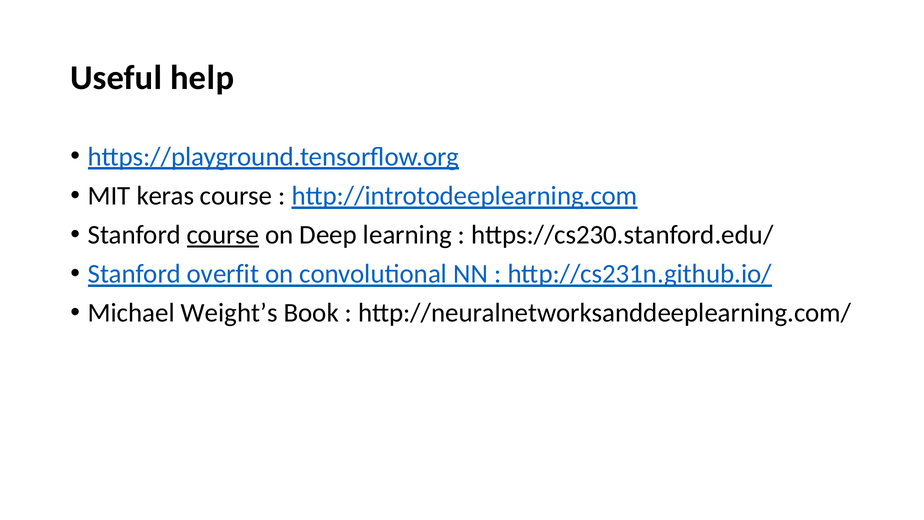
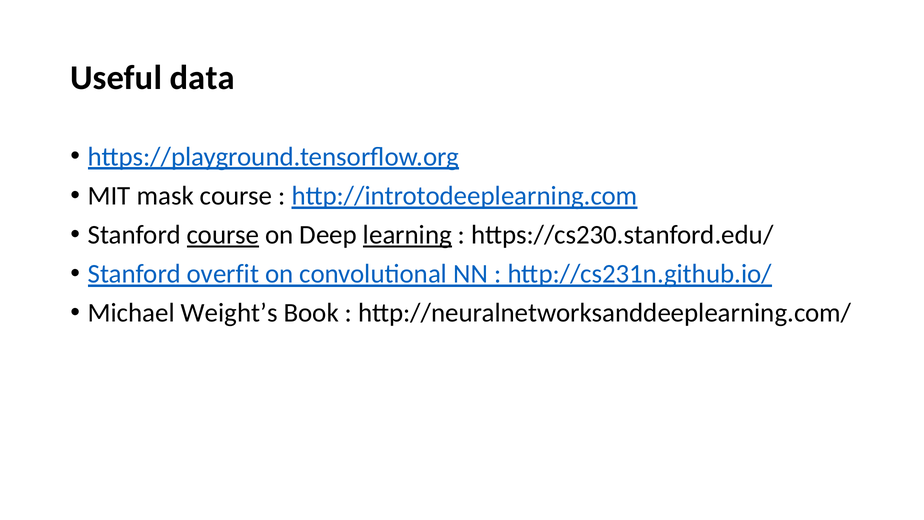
help: help -> data (202, 78)
keras: keras -> mask (165, 196)
learning underline: none -> present (407, 235)
